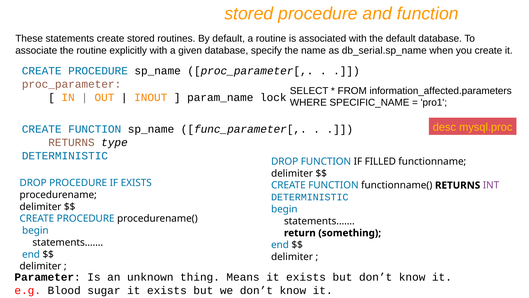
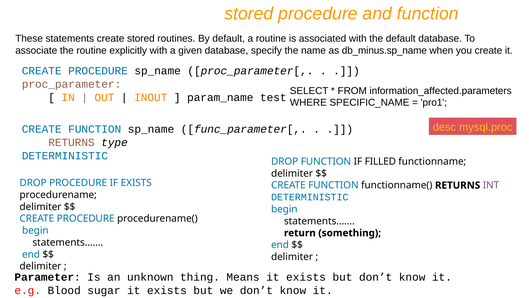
db_serial.sp_name: db_serial.sp_name -> db_minus.sp_name (384, 51)
lock: lock -> test (273, 97)
